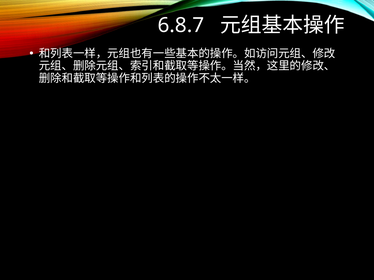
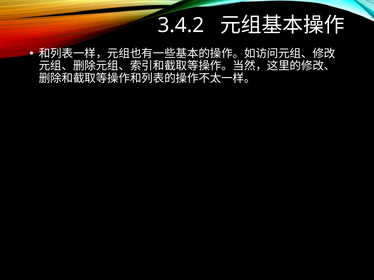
6.8.7: 6.8.7 -> 3.4.2 (181, 25)
